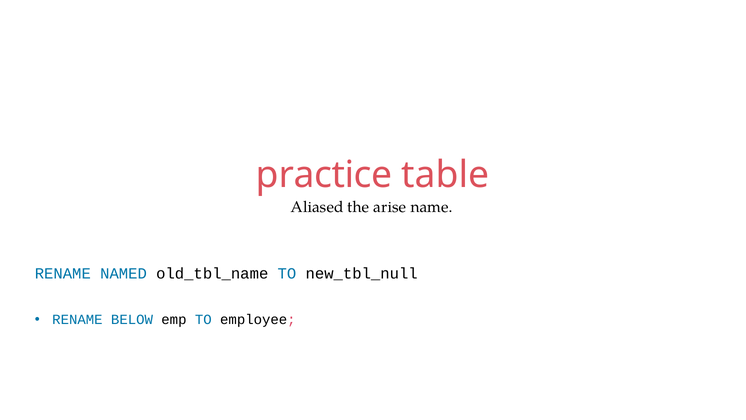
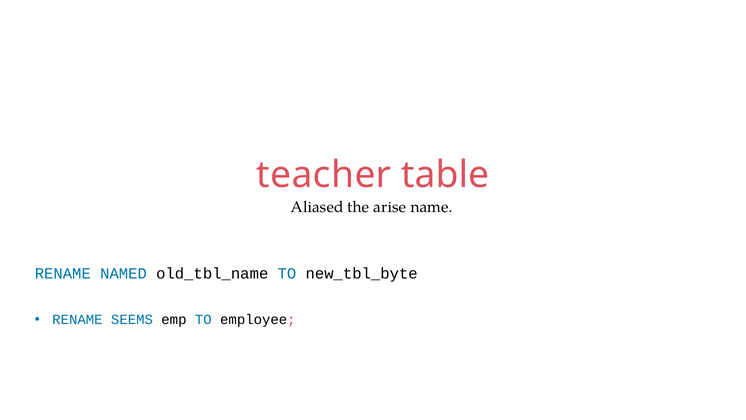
practice: practice -> teacher (324, 175)
new_tbl_null: new_tbl_null -> new_tbl_byte (362, 274)
BELOW: BELOW -> SEEMS (132, 319)
